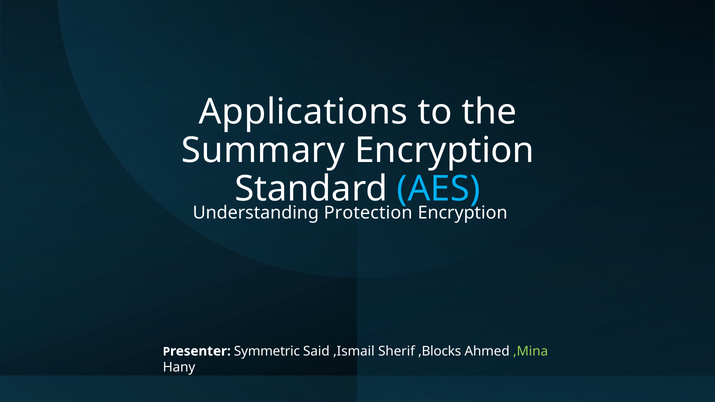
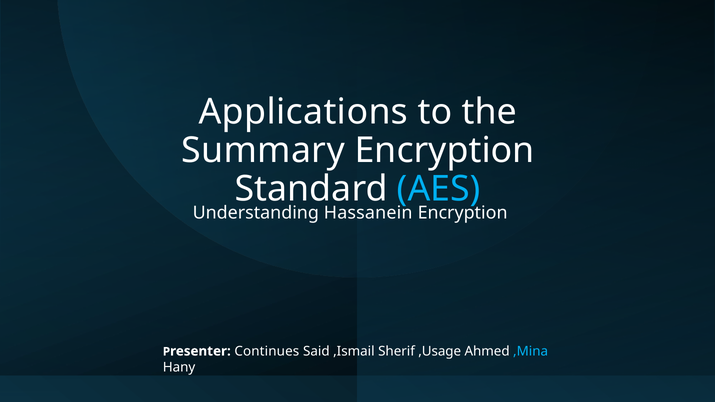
Protection: Protection -> Hassanein (368, 213)
Symmetric: Symmetric -> Continues (267, 351)
,Blocks: ,Blocks -> ,Usage (440, 351)
,Mina colour: light green -> light blue (531, 351)
